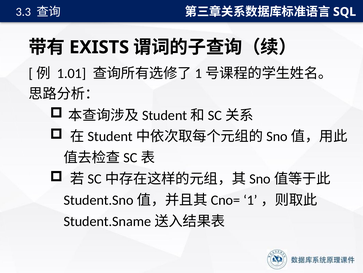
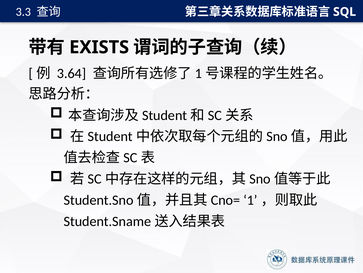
1.01: 1.01 -> 3.64 (72, 73)
